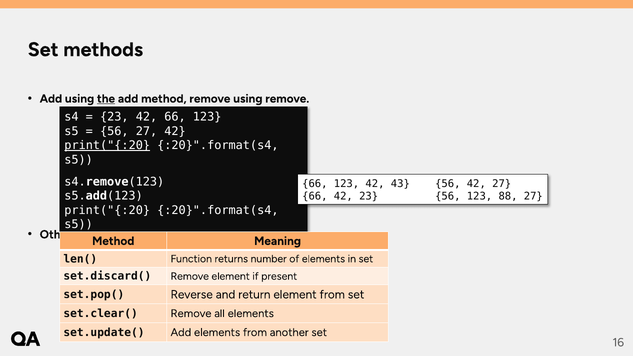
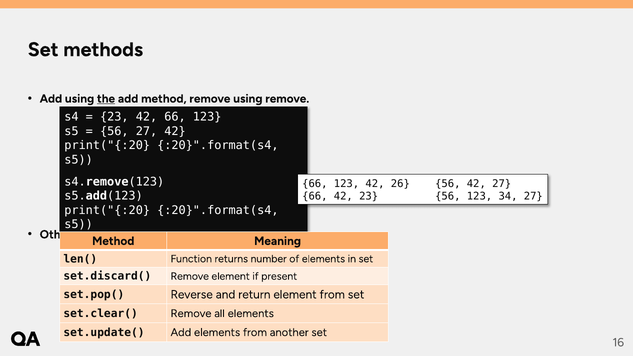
print("{:20 underline: present -> none (107, 145)
43: 43 -> 26 (400, 184)
88: 88 -> 34 (508, 197)
